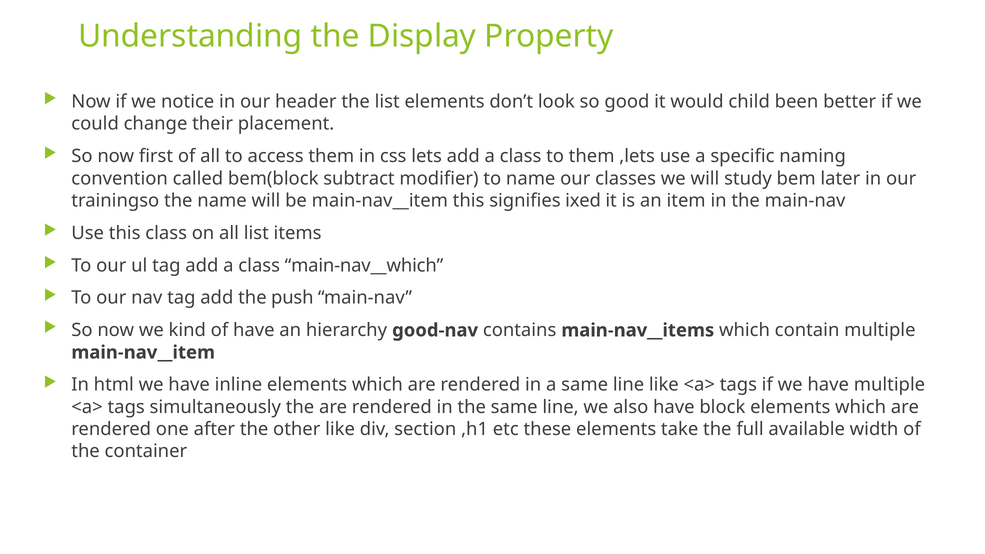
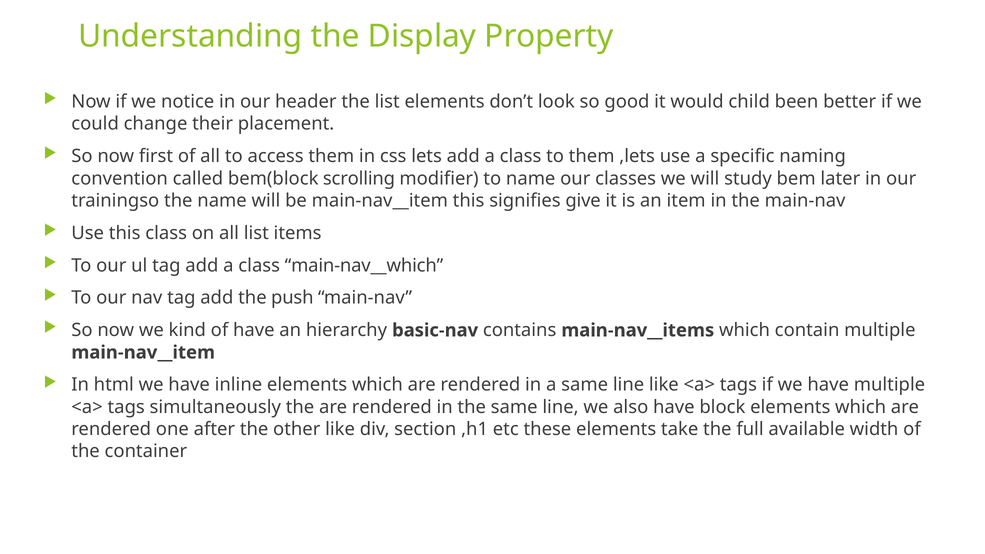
subtract: subtract -> scrolling (359, 178)
ixed: ixed -> give (583, 201)
good-nav: good-nav -> basic-nav (435, 330)
